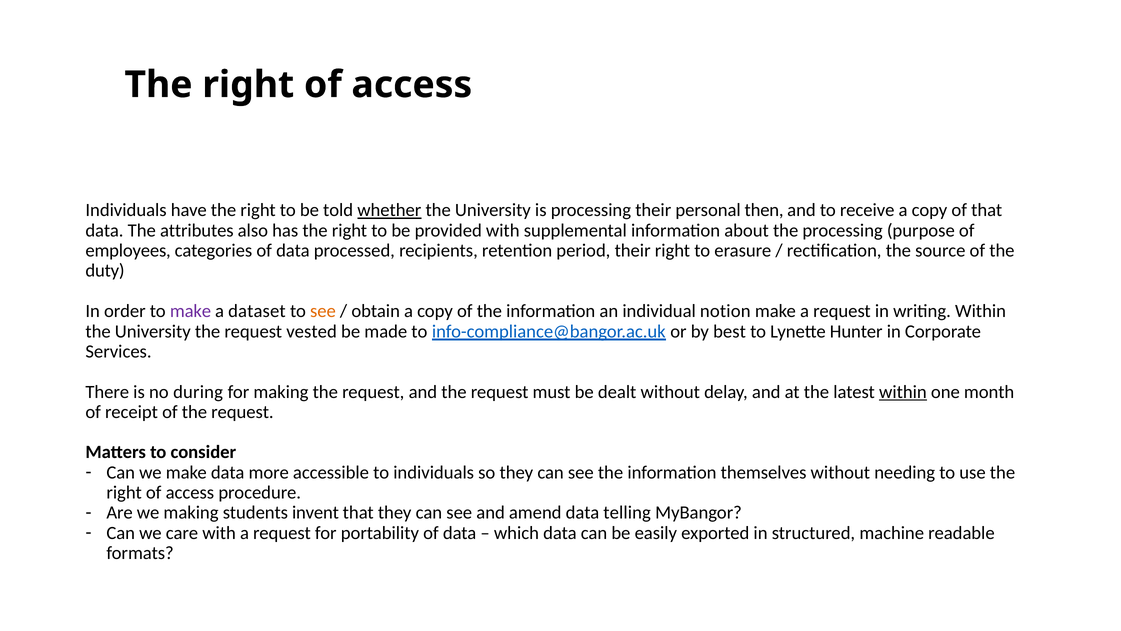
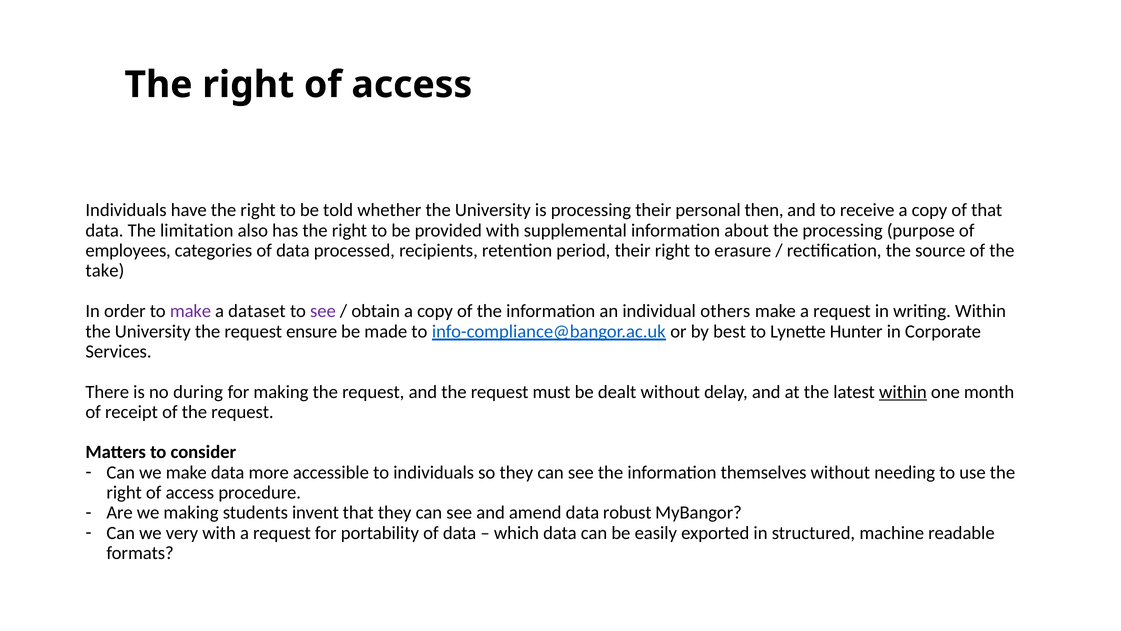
whether underline: present -> none (389, 210)
attributes: attributes -> limitation (197, 230)
duty: duty -> take (105, 270)
see colour: orange -> purple (323, 311)
notion: notion -> others (725, 311)
vested: vested -> ensure (312, 331)
telling: telling -> robust (627, 512)
care: care -> very (182, 533)
